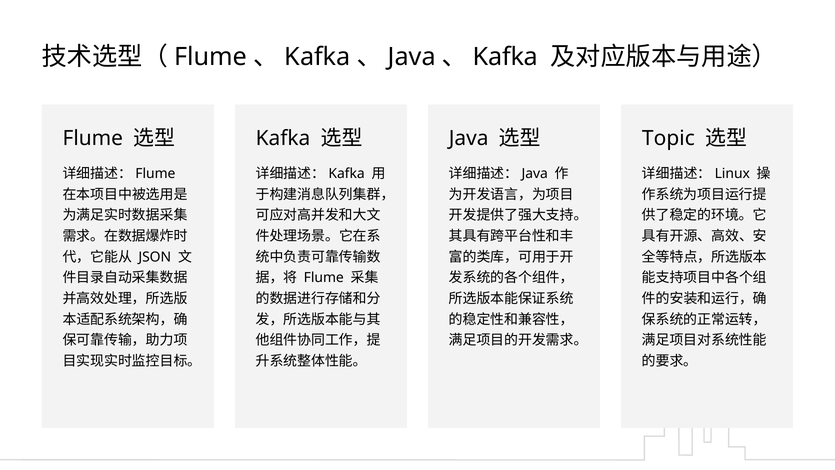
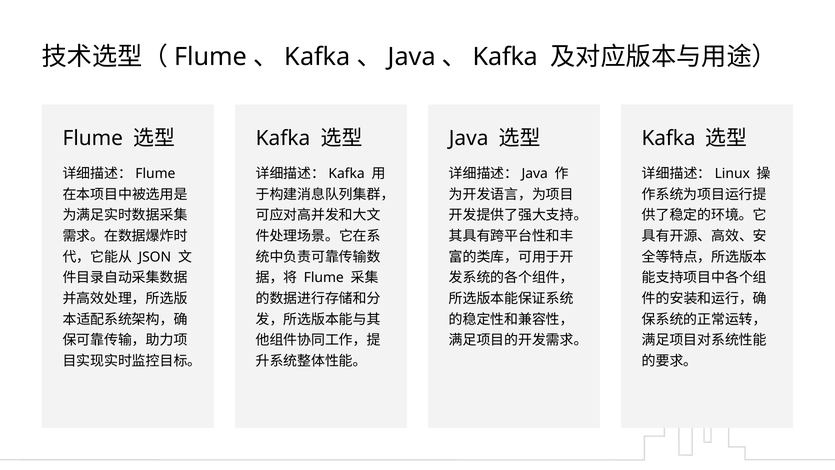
Topic: Topic -> Kafka (669, 139)
